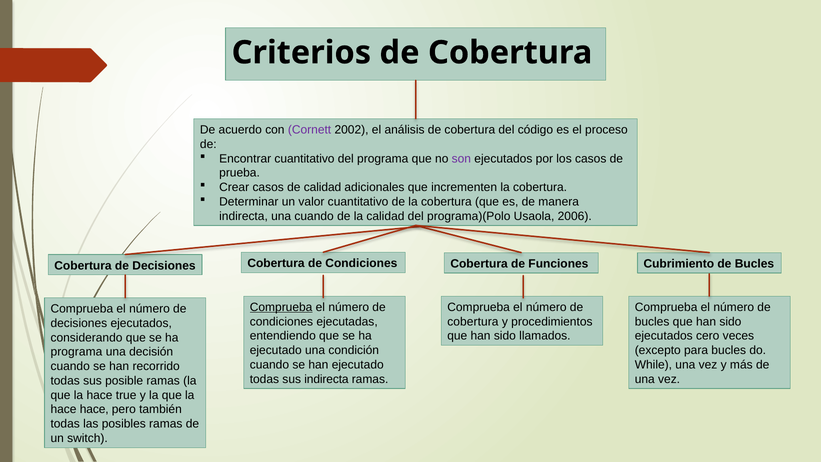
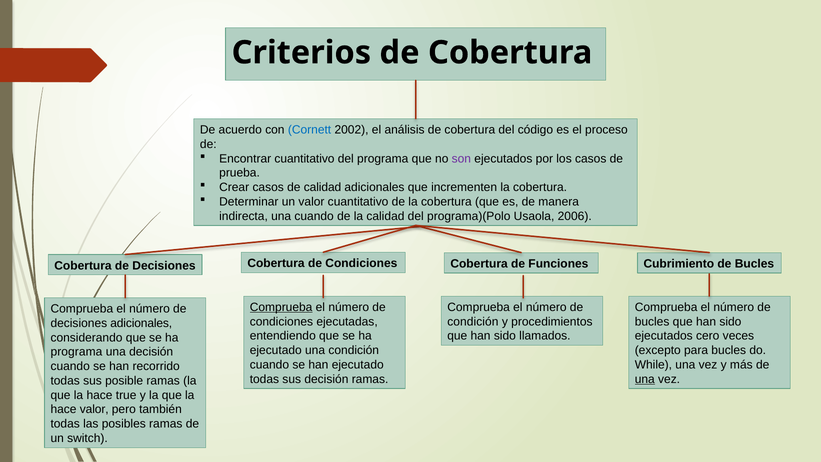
Cornett colour: purple -> blue (310, 130)
cobertura: cobertura -> condición (473, 321)
decisiones ejecutados: ejecutados -> adicionales (141, 323)
sus indirecta: indirecta -> decisión (326, 379)
una underline: none -> present (645, 379)
hace hace: hace -> valor (94, 409)
